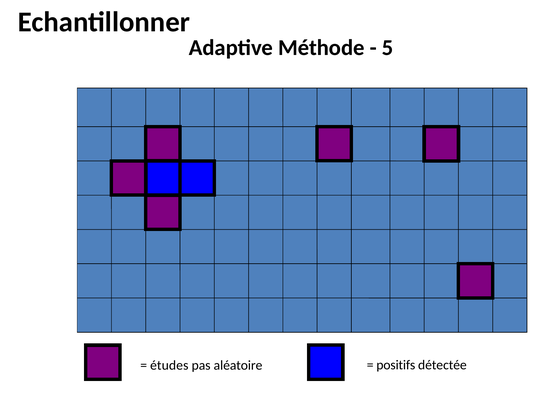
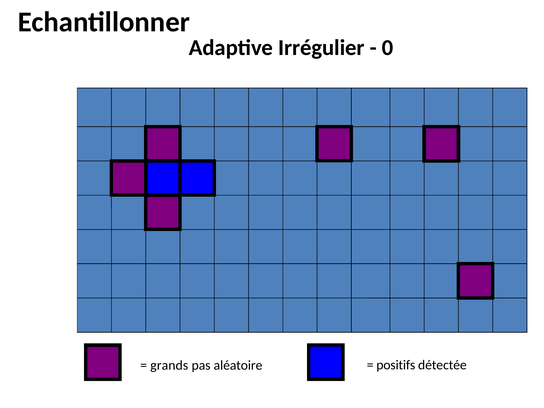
Méthode: Méthode -> Irrégulier (321, 48)
5: 5 -> 0 (387, 48)
études: études -> grands (169, 365)
